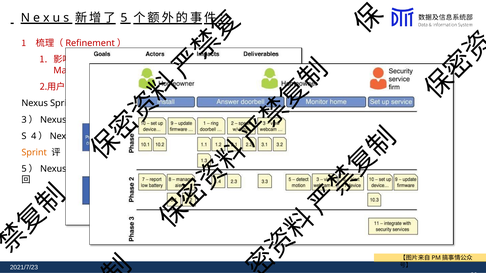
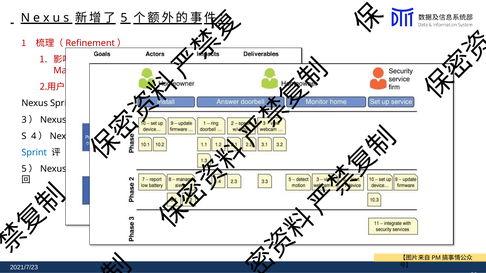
Sprint colour: orange -> blue (34, 153)
